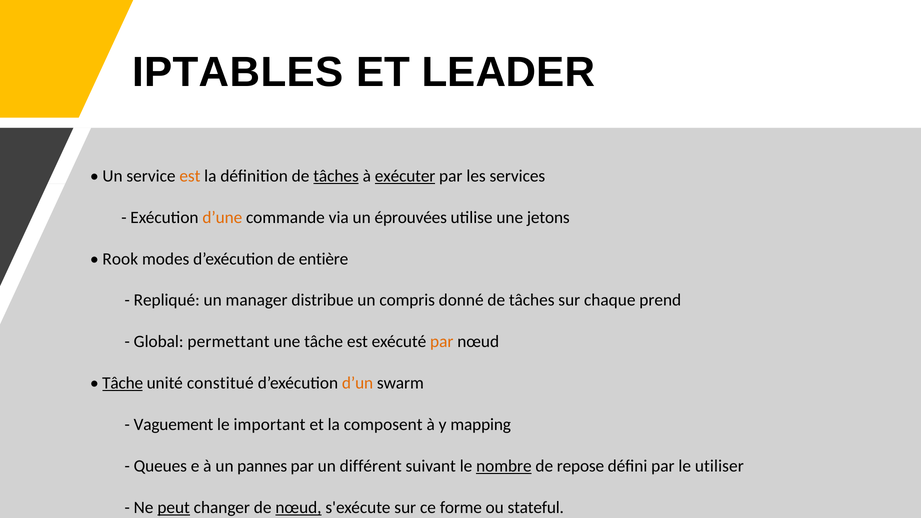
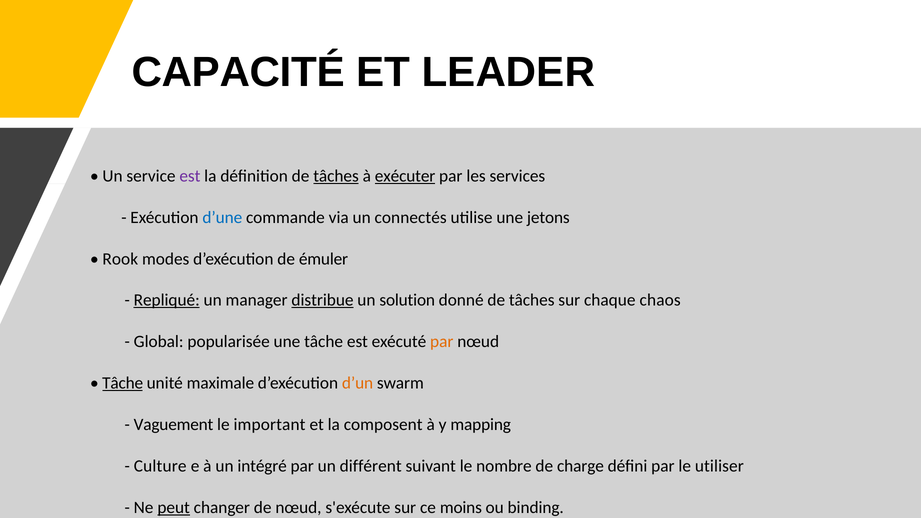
IPTABLES: IPTABLES -> CAPACITÉ (238, 72)
est colour: orange -> purple (190, 176)
d’une colour: orange -> blue (222, 217)
éprouvées: éprouvées -> connectés (411, 217)
entière: entière -> émuler (324, 259)
Repliqué underline: none -> present (167, 300)
distribue underline: none -> present (322, 300)
compris: compris -> solution (407, 300)
prend: prend -> chaos (660, 300)
permettant: permettant -> popularisée (229, 342)
constitué: constitué -> maximale (220, 383)
Queues: Queues -> Culture (160, 466)
pannes: pannes -> intégré (262, 466)
nombre underline: present -> none (504, 466)
repose: repose -> charge (580, 466)
nœud underline: present -> none (298, 508)
forme: forme -> moins (461, 508)
stateful: stateful -> binding (536, 508)
